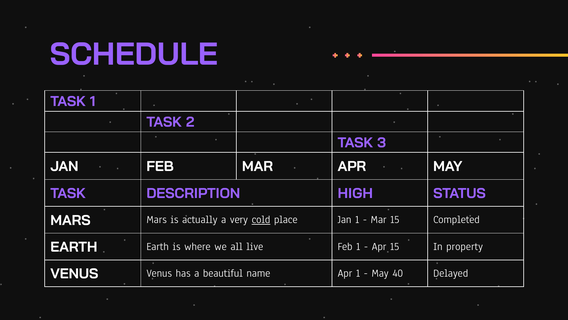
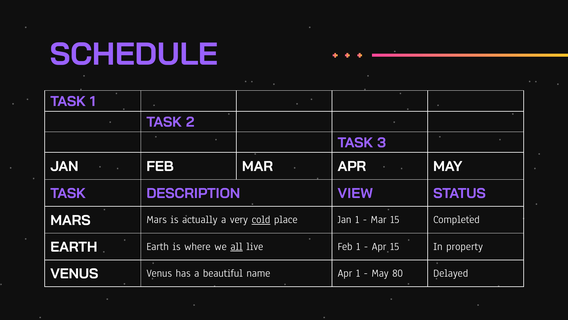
HIGH: HIGH -> VIEW (355, 193)
all underline: none -> present (237, 246)
40: 40 -> 80 (398, 273)
